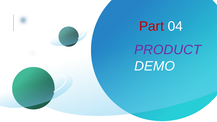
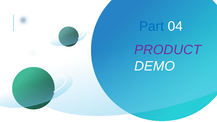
Part colour: red -> blue (152, 26)
